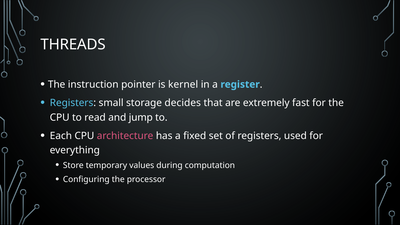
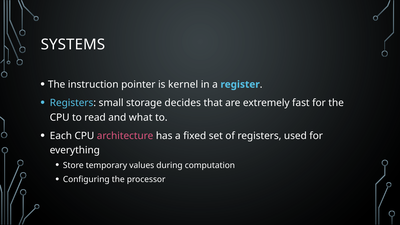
THREADS: THREADS -> SYSTEMS (73, 44)
jump: jump -> what (141, 117)
